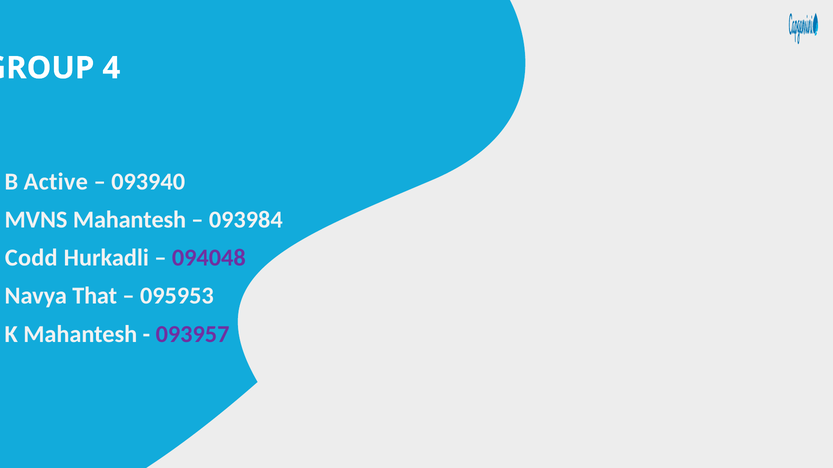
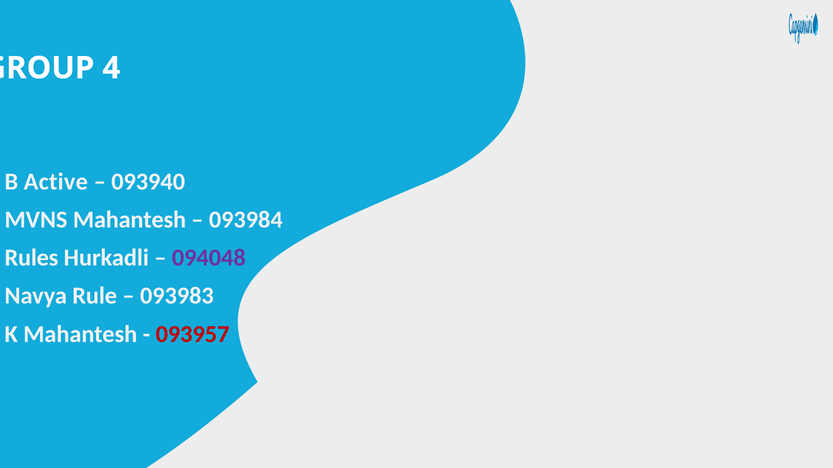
Codd: Codd -> Rules (31, 258)
That: That -> Rule (95, 296)
095953: 095953 -> 093983 (177, 296)
093957 colour: purple -> red (193, 334)
